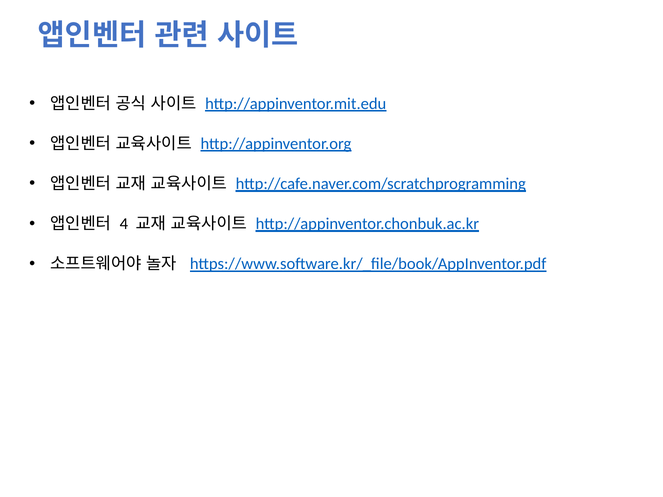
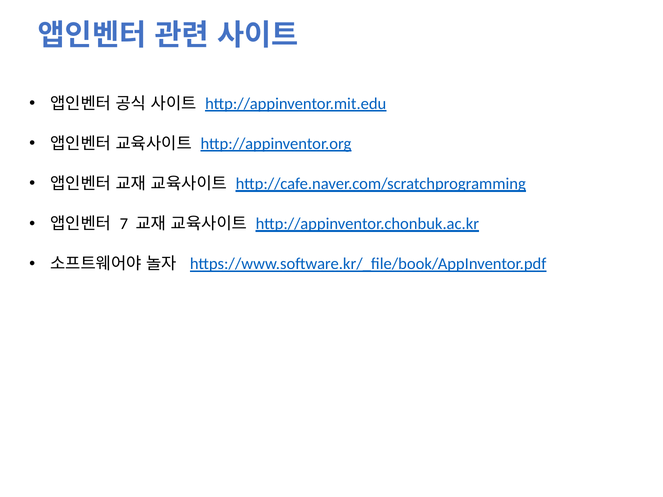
4: 4 -> 7 (124, 224)
